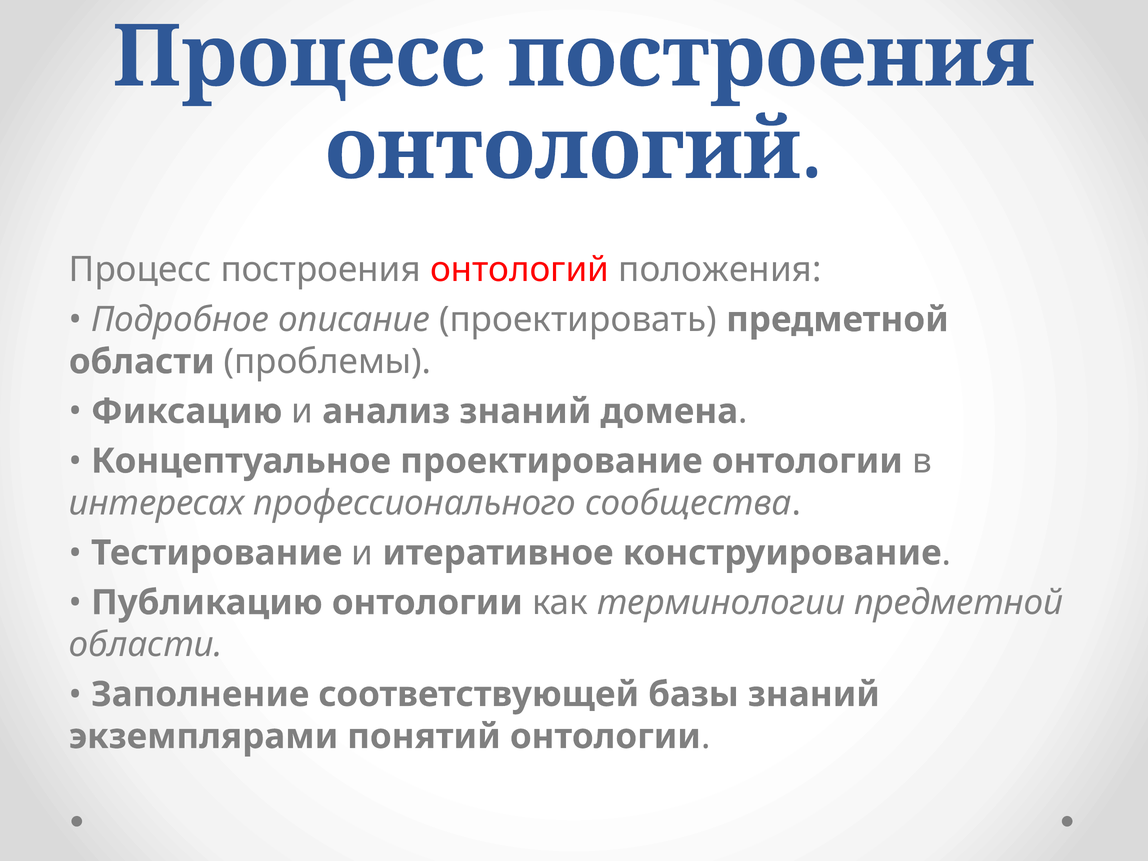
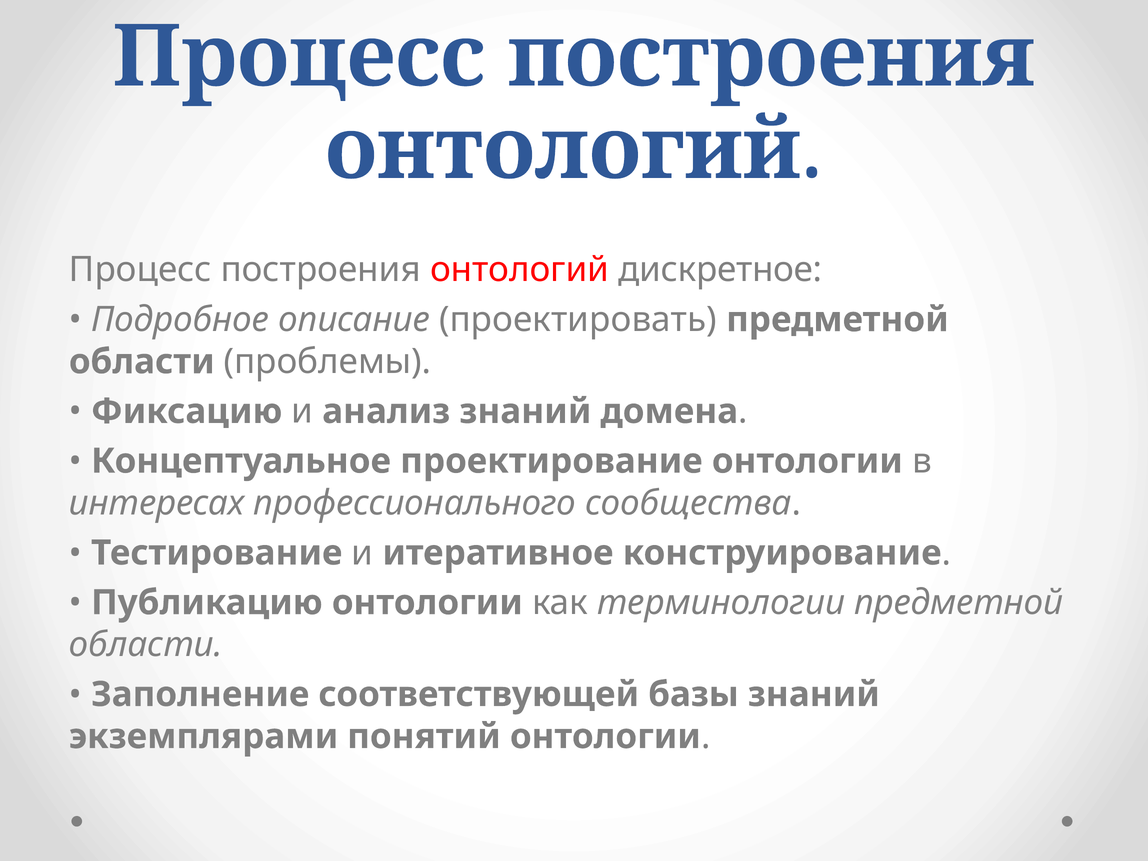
положения: положения -> дискретное (720, 270)
